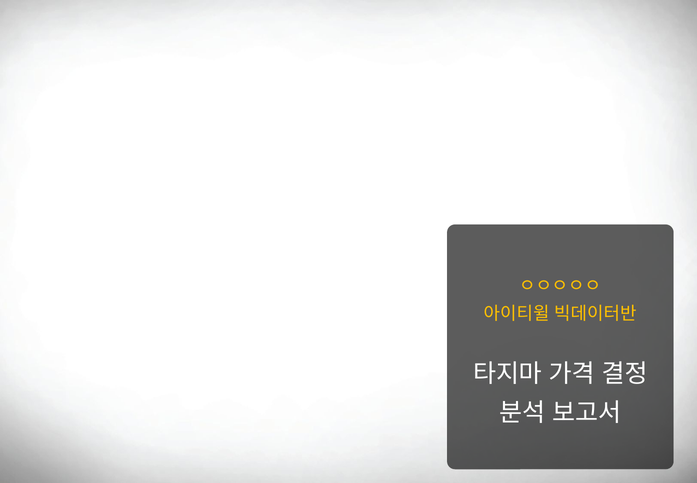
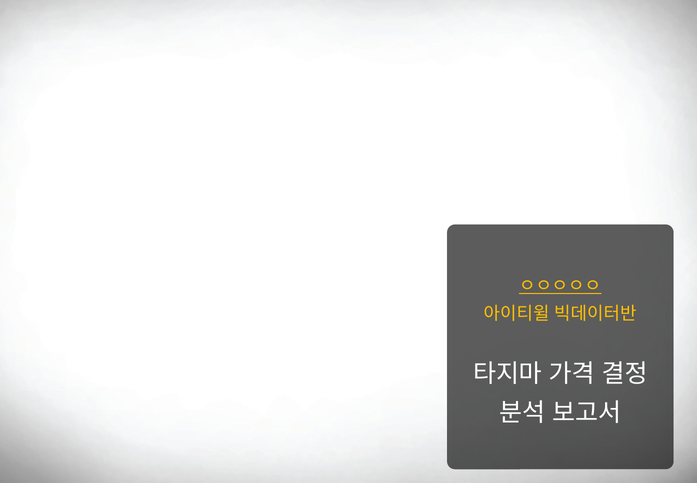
ㅇㅇㅇㅇㅇ underline: none -> present (560, 285)
